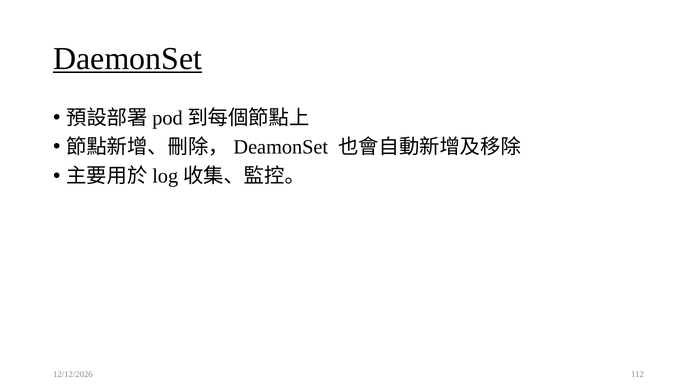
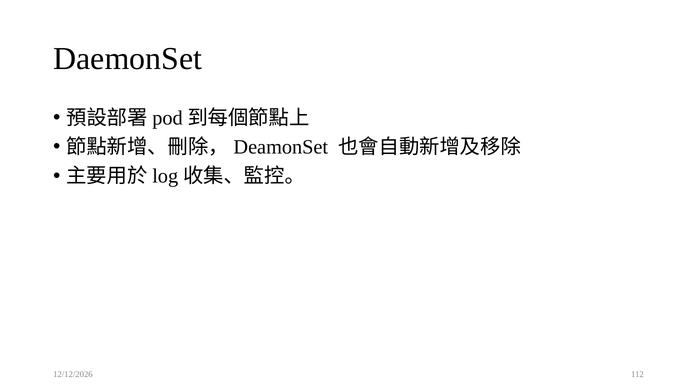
DaemonSet underline: present -> none (128, 59)
